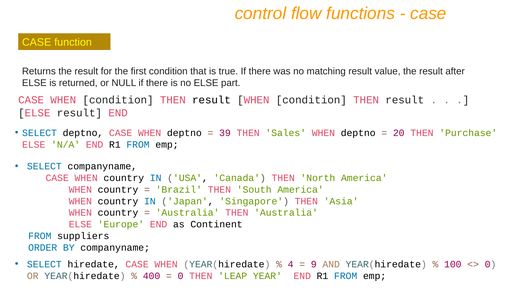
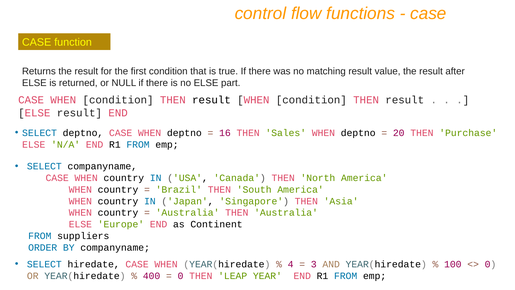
39: 39 -> 16 (225, 133)
9: 9 -> 3 (314, 264)
